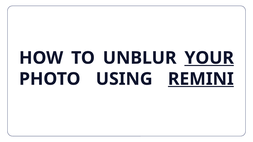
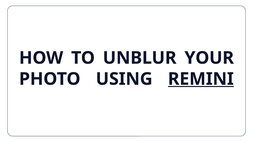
YOUR underline: present -> none (209, 58)
